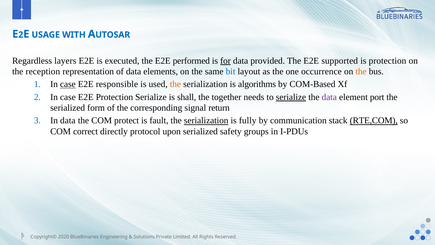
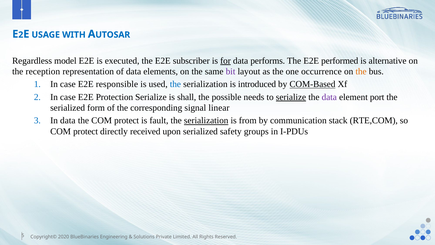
layers: layers -> model (65, 61)
performed: performed -> subscriber (191, 61)
provided: provided -> performs (268, 61)
supported: supported -> performed (340, 61)
is protection: protection -> alternative (388, 61)
bit colour: blue -> purple (231, 72)
case underline: present -> none (68, 84)
the colour: orange -> blue (175, 84)
algorithms: algorithms -> introduced (257, 84)
COM-Based underline: none -> present (312, 84)
together: together -> possible (227, 97)
return: return -> linear (219, 108)
fully: fully -> from (248, 121)
RTE,COM underline: present -> none (374, 121)
correct: correct -> protect (86, 131)
protocol: protocol -> received (145, 131)
